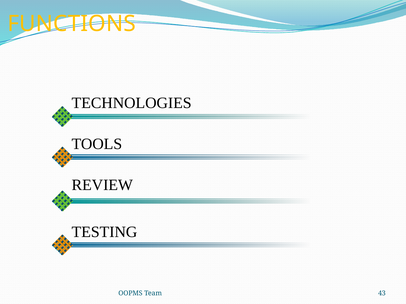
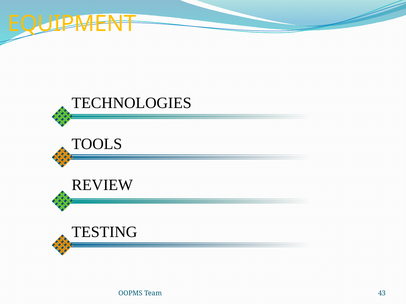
FUNCTIONS: FUNCTIONS -> EQUIPMENT (72, 24)
